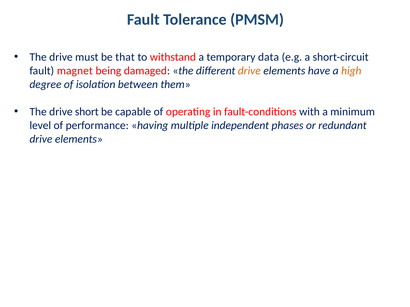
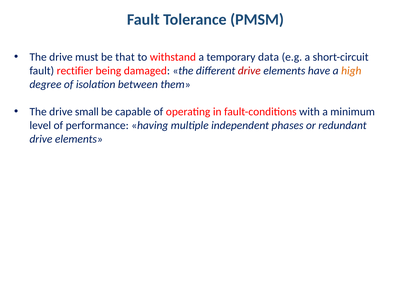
magnet: magnet -> rectifier (75, 71)
drive colour: orange -> red (249, 71)
short: short -> small (87, 112)
